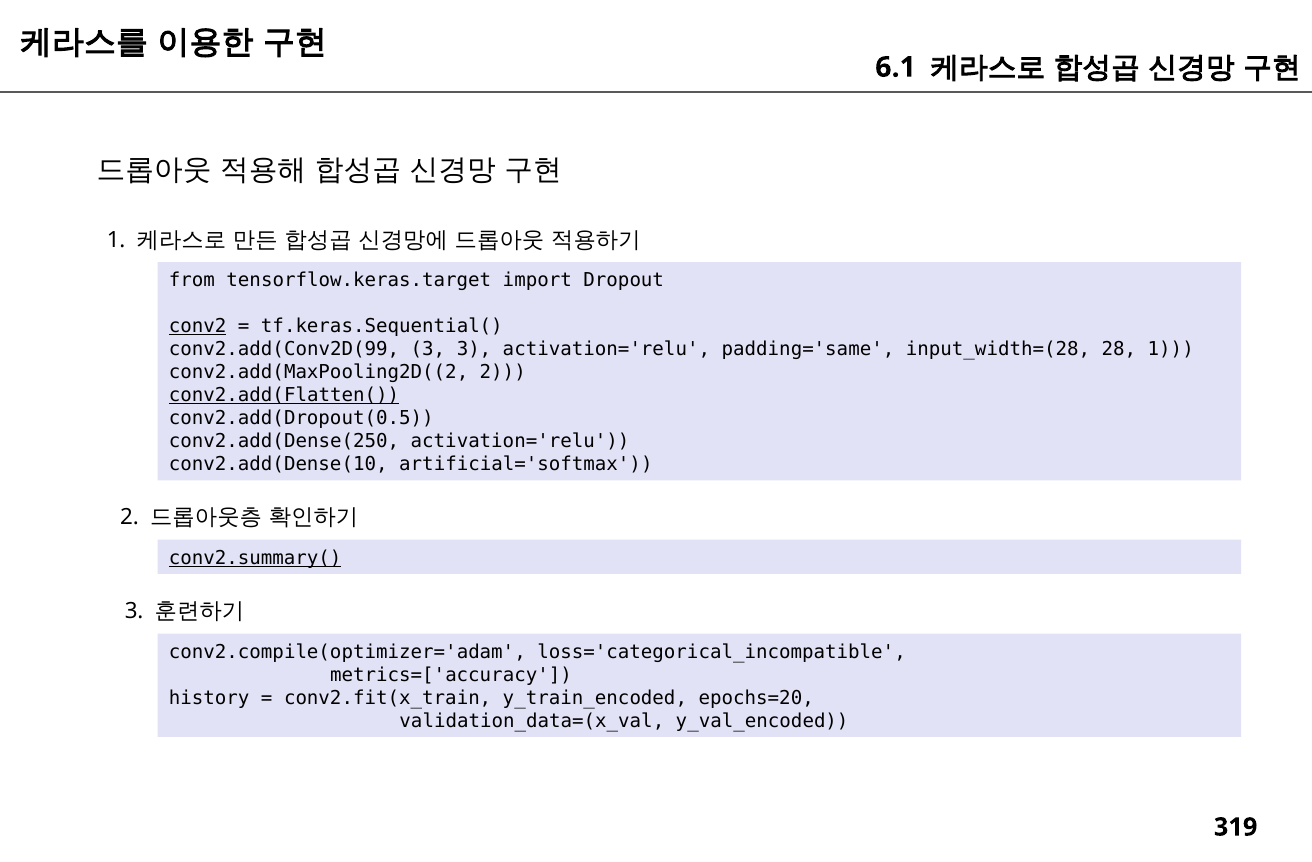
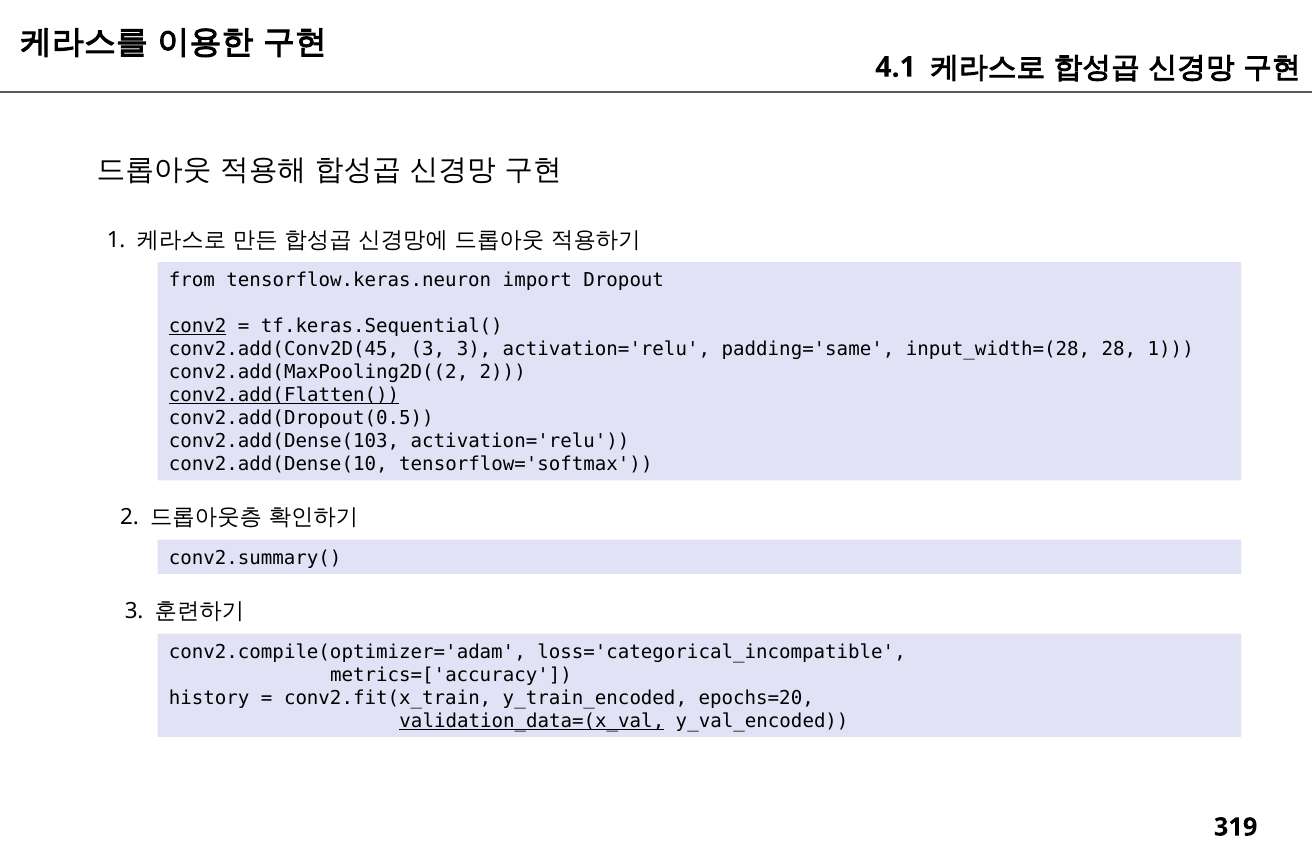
6.1: 6.1 -> 4.1 (896, 67)
tensorflow.keras.target: tensorflow.keras.target -> tensorflow.keras.neuron (359, 281)
conv2.add(Conv2D(99: conv2.add(Conv2D(99 -> conv2.add(Conv2D(45 (284, 349)
conv2.add(Dense(250: conv2.add(Dense(250 -> conv2.add(Dense(103 (284, 441)
artificial='softmax: artificial='softmax -> tensorflow='softmax (526, 464)
conv2.summary( underline: present -> none (255, 558)
validation_data=(x_val underline: none -> present (532, 721)
